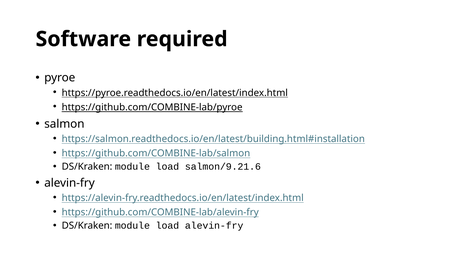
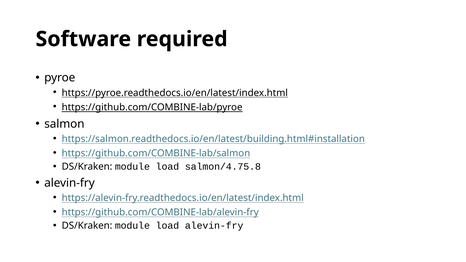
salmon/9.21.6: salmon/9.21.6 -> salmon/4.75.8 (223, 167)
